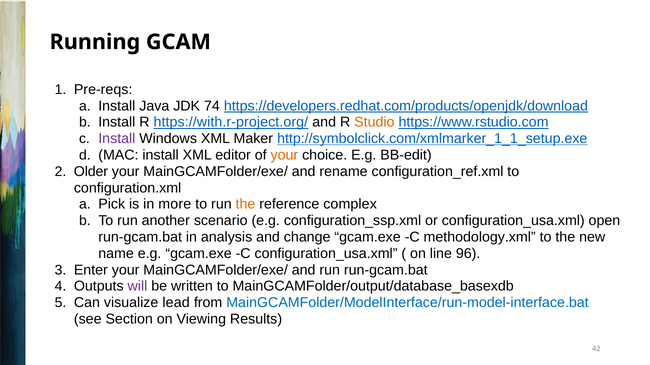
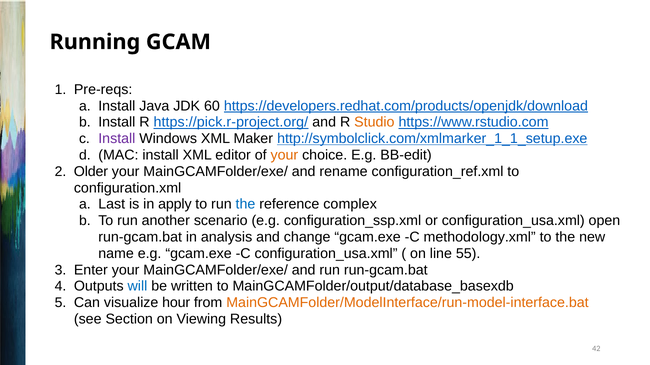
74: 74 -> 60 (212, 106)
https://with.r-project.org/: https://with.r-project.org/ -> https://pick.r-project.org/ (231, 122)
Pick: Pick -> Last (112, 205)
more: more -> apply (175, 205)
the colour: orange -> blue (245, 205)
96: 96 -> 55 (468, 254)
will colour: purple -> blue (137, 287)
lead: lead -> hour (176, 303)
MainGCAMFolder/ModelInterface/run-model-interface.bat colour: blue -> orange (407, 303)
